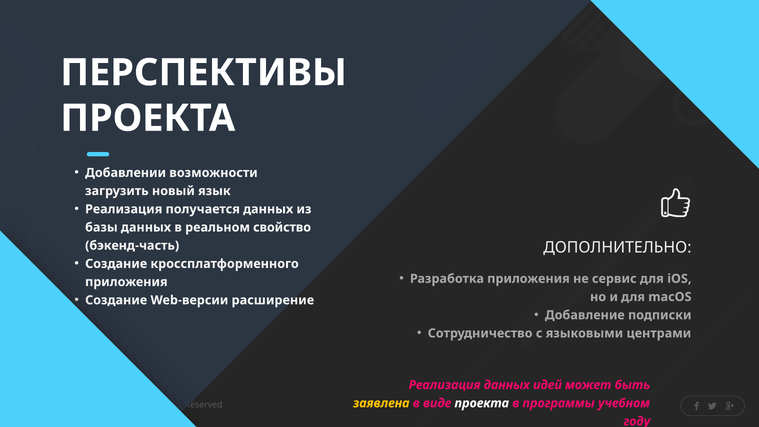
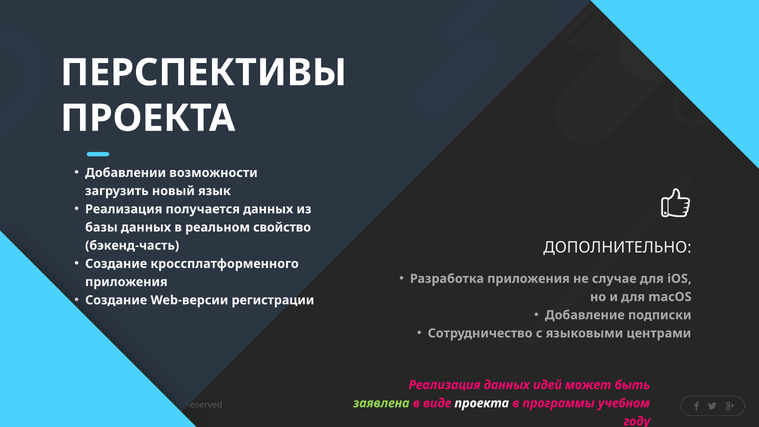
cервис: cервис -> случае (614, 279)
расширение: расширение -> регистрации (273, 300)
заявлена colour: yellow -> light green (381, 403)
